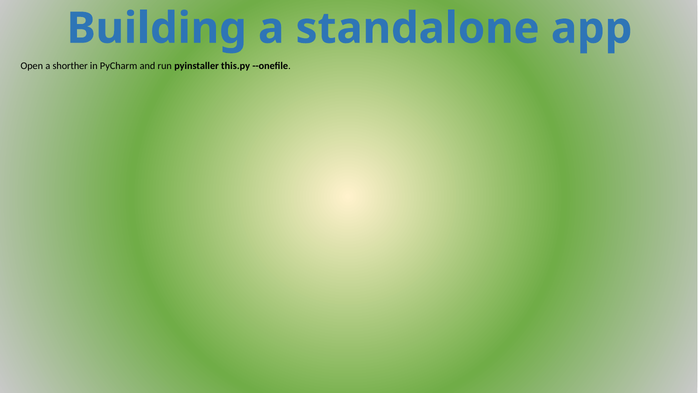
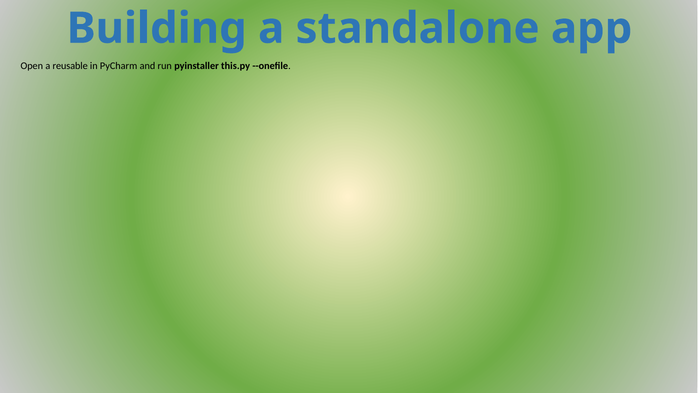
shorther: shorther -> reusable (70, 66)
